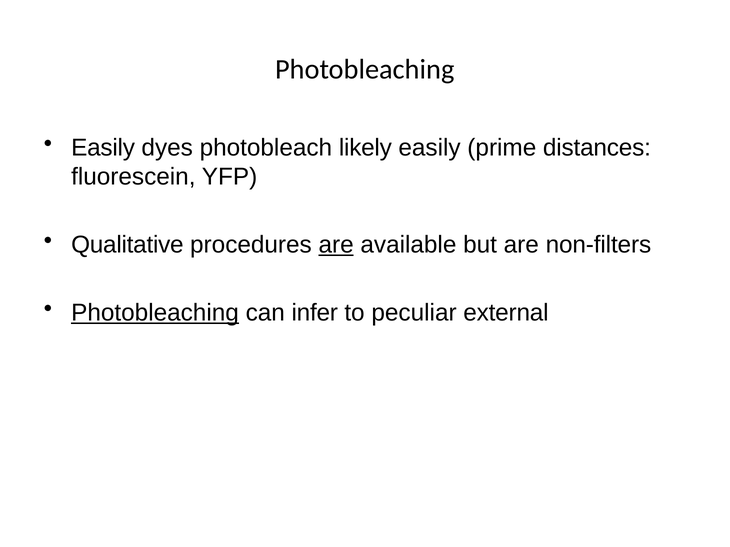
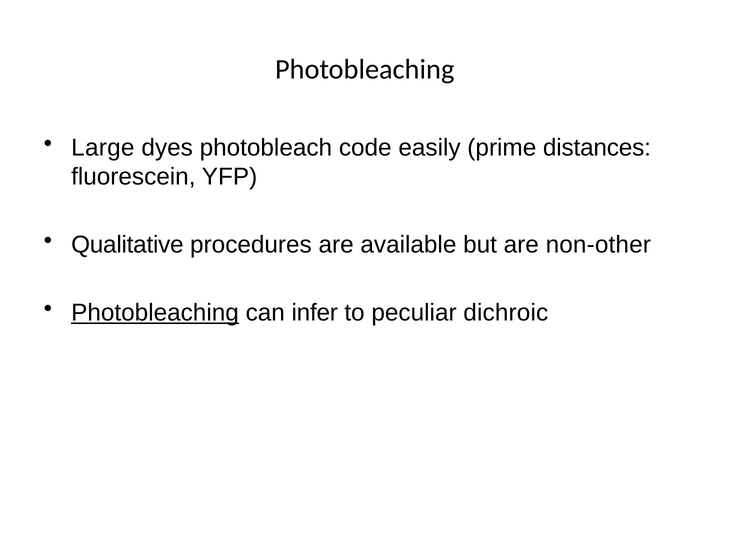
Easily: Easily -> Large (103, 148)
likely: likely -> code (365, 148)
are underline: present -> none (336, 245)
non-filters: non-filters -> non-other (598, 245)
external: external -> dichroic (506, 313)
